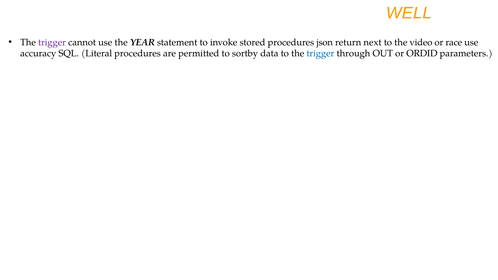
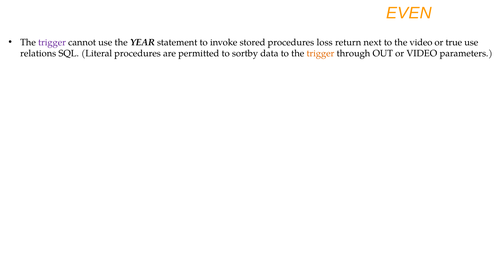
WELL: WELL -> EVEN (409, 13)
json: json -> loss (325, 42)
race: race -> true (454, 42)
accuracy: accuracy -> relations (38, 54)
trigger colour: blue -> orange (320, 54)
or ORDID: ORDID -> VIDEO (422, 54)
